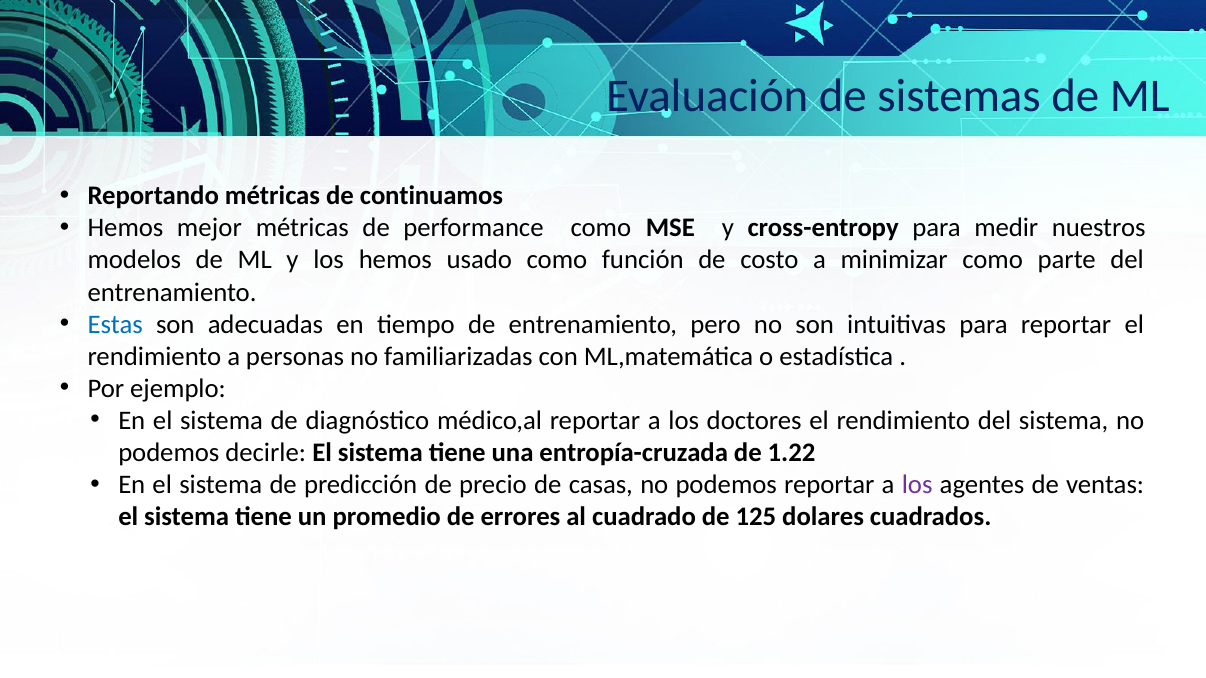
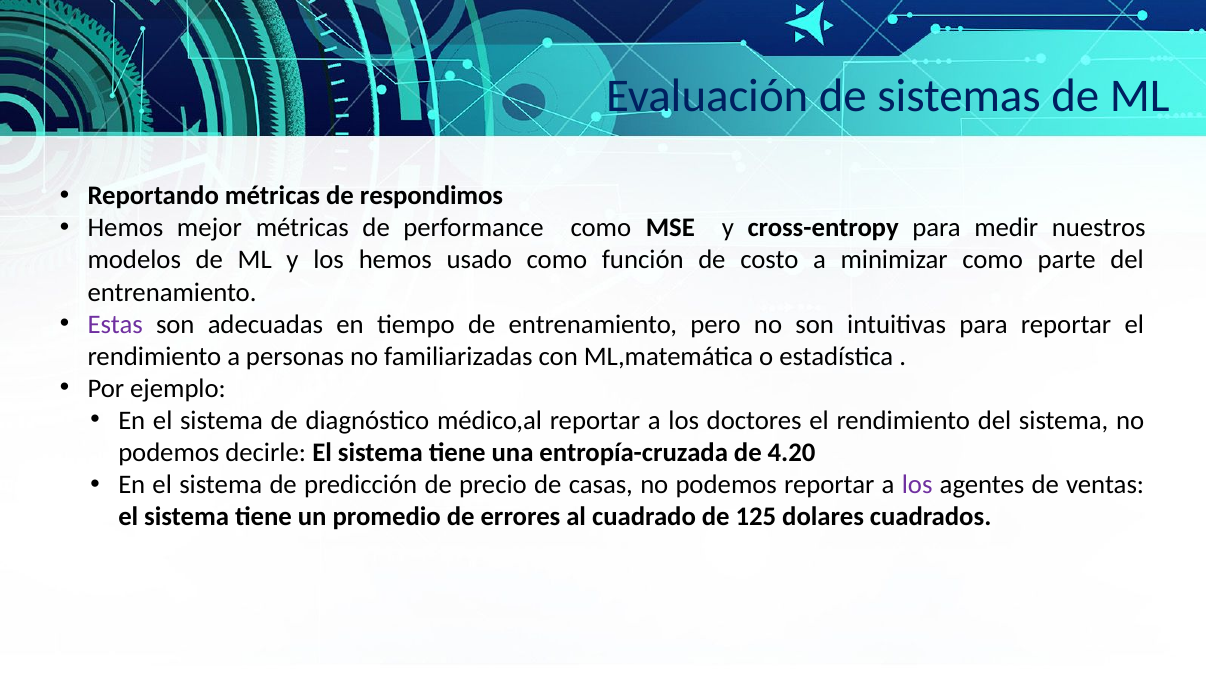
continuamos: continuamos -> respondimos (431, 196)
Estas colour: blue -> purple (115, 325)
1.22: 1.22 -> 4.20 (792, 453)
